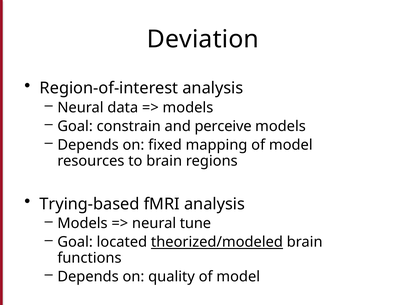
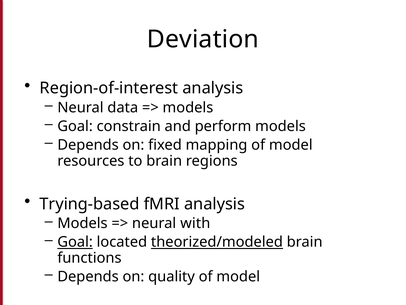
perceive: perceive -> perform (223, 126)
tune: tune -> with (195, 223)
Goal underline: none -> present (75, 242)
